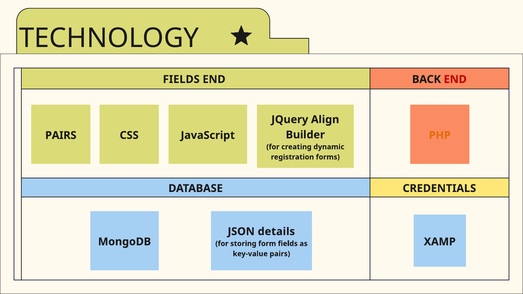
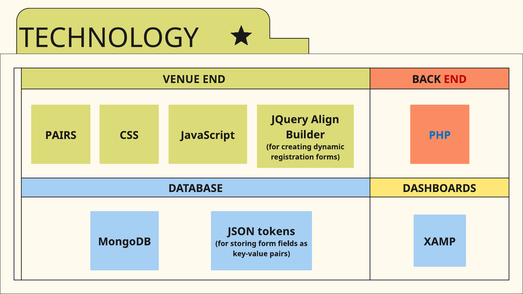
FIELDS: FIELDS -> VENUE (181, 79)
PHP colour: orange -> blue (440, 135)
CREDENTIALS: CREDENTIALS -> DASHBOARDS (439, 188)
details: details -> tokens (276, 232)
